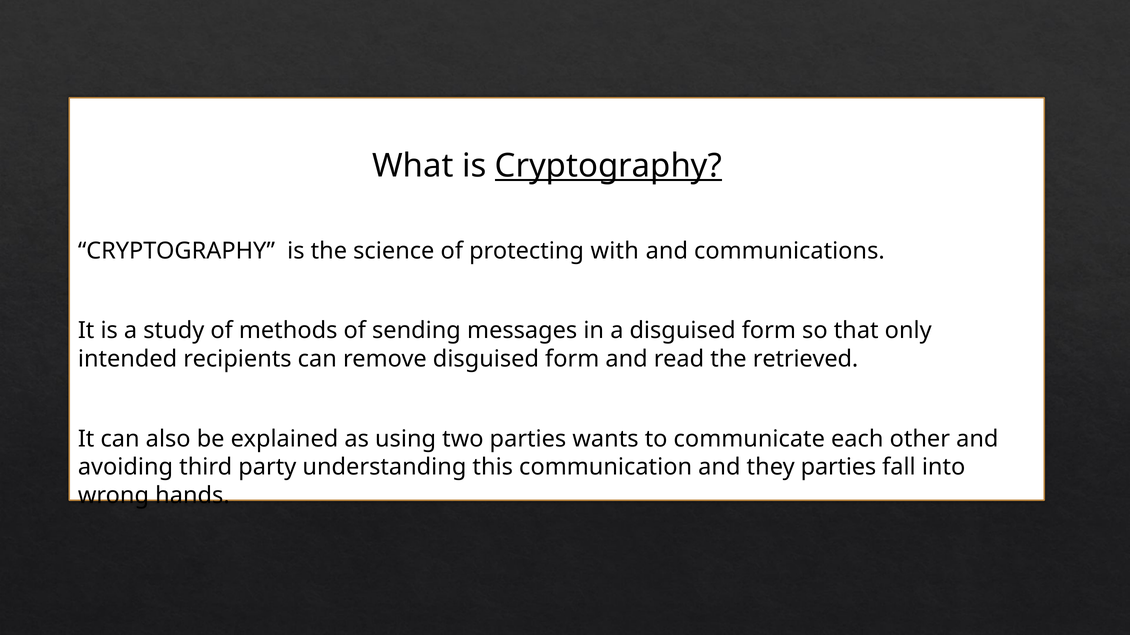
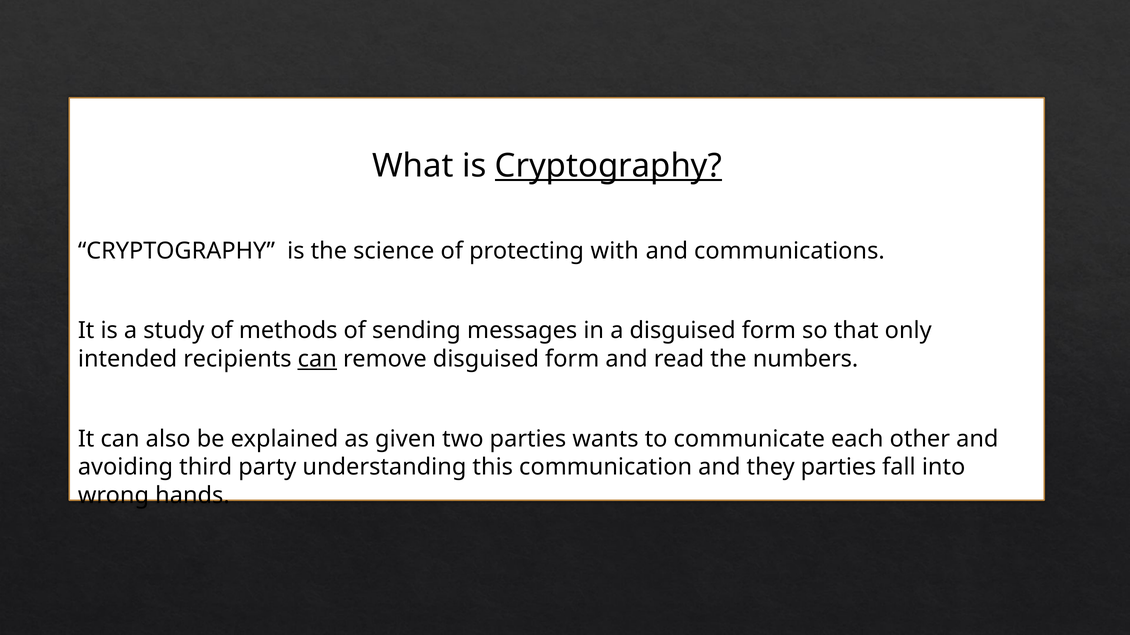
can underline: none -> present (317, 359)
retrieved: retrieved -> numbers (806, 359)
using: using -> given (405, 439)
